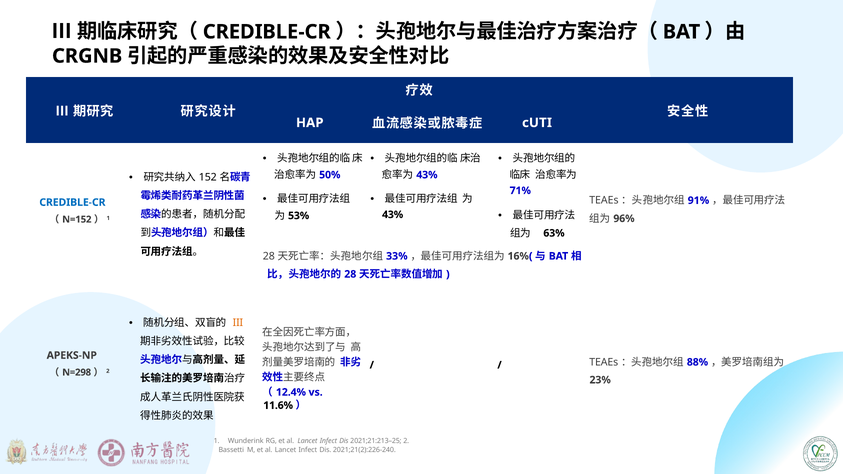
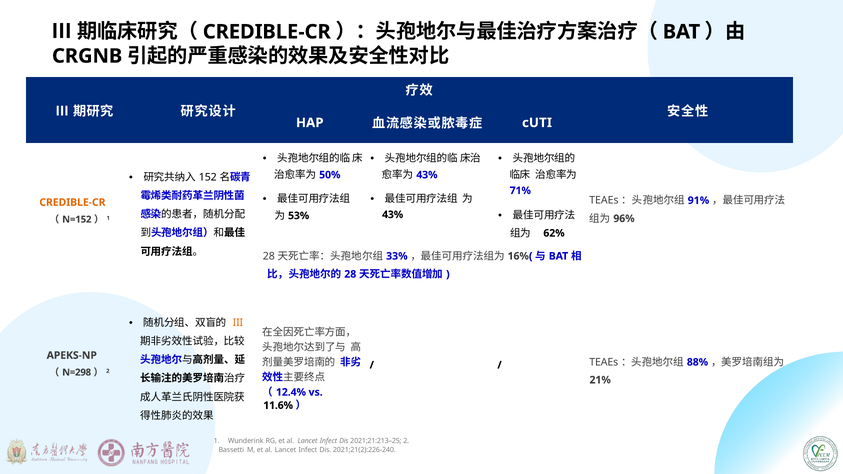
CREDIBLE-CR colour: blue -> orange (72, 202)
63%: 63% -> 62% (554, 233)
23%: 23% -> 21% (600, 380)
